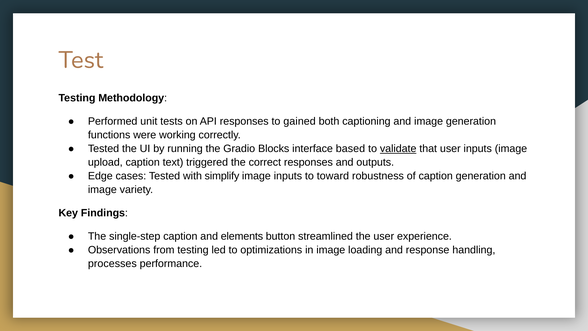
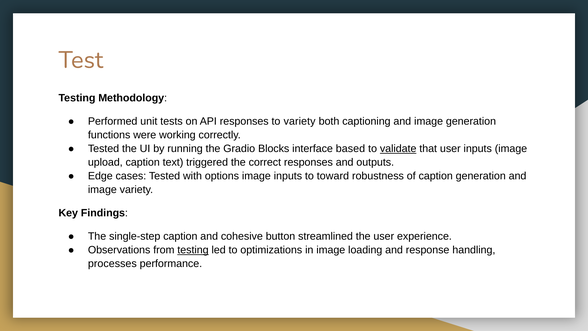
to gained: gained -> variety (300, 121)
simplify: simplify -> options (222, 176)
elements: elements -> cohesive (242, 236)
testing underline: none -> present (193, 250)
